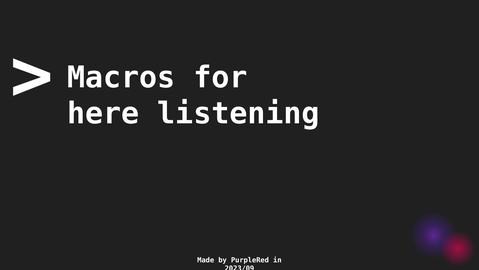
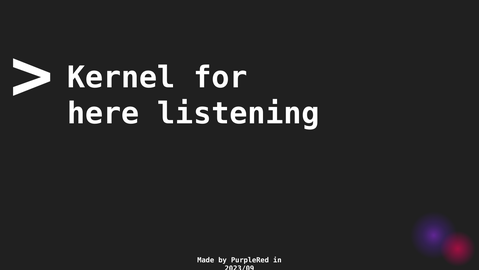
Macros: Macros -> Kernel (121, 78)
